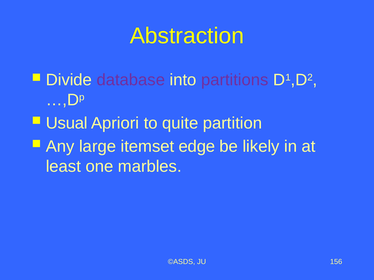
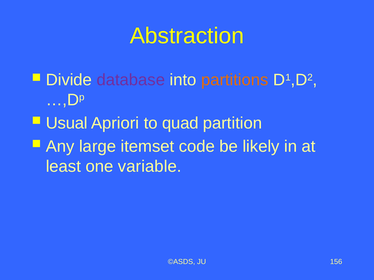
partitions colour: purple -> orange (235, 80)
quite: quite -> quad (180, 123)
edge: edge -> code (197, 147)
marbles: marbles -> variable (150, 167)
